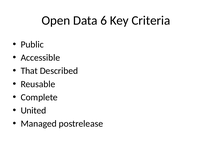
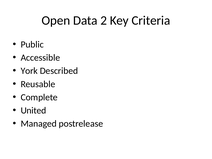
6: 6 -> 2 (104, 21)
That: That -> York (29, 71)
